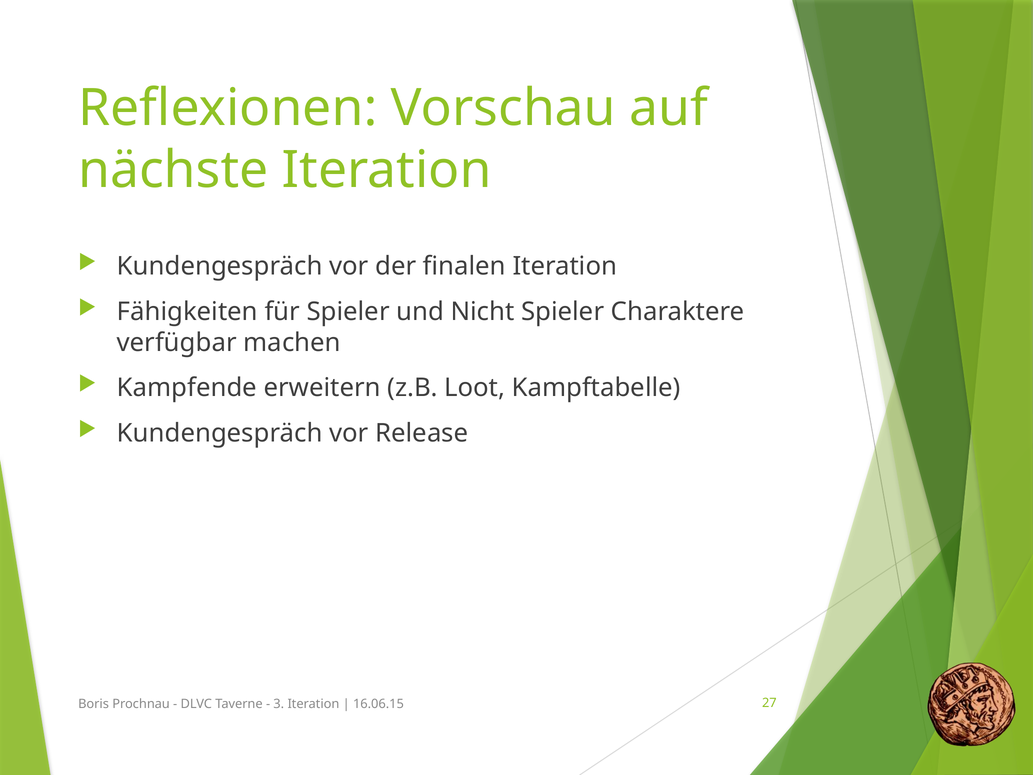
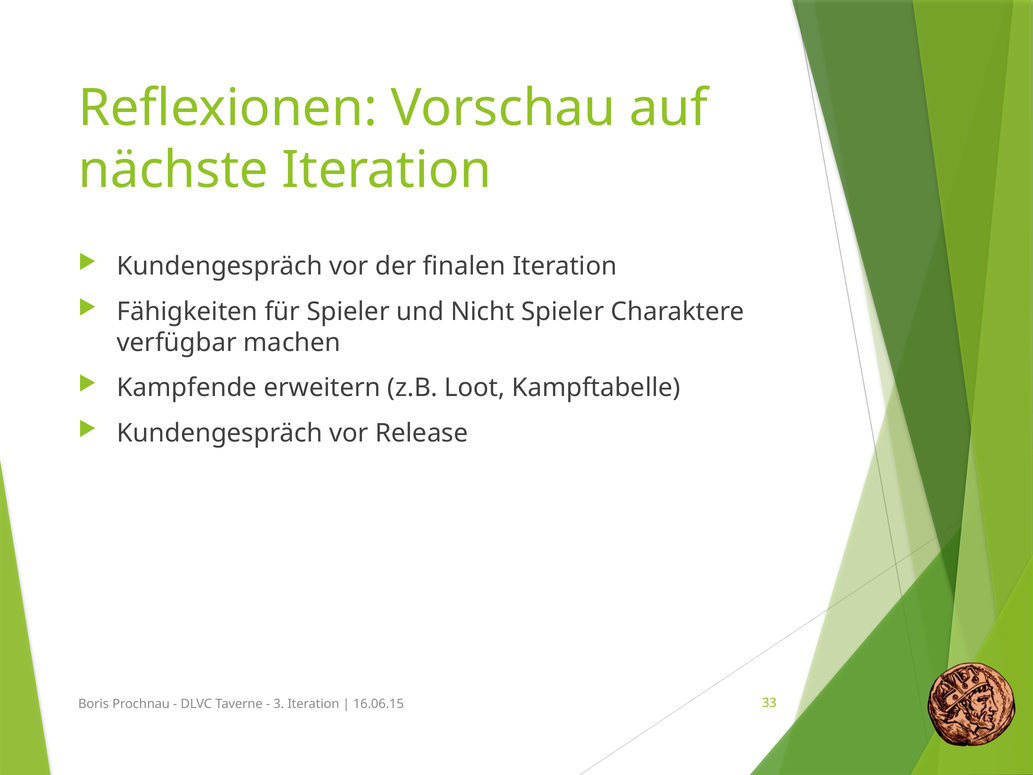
27: 27 -> 33 (769, 703)
